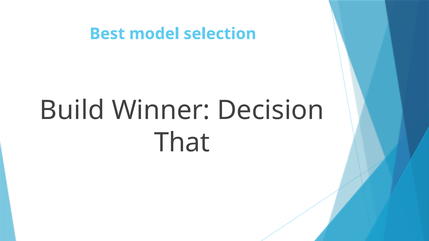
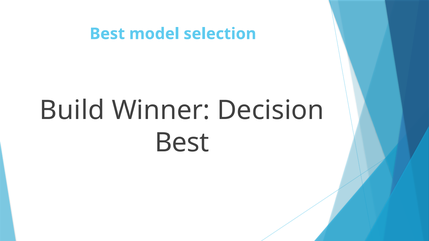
That: That -> Best (182, 143)
